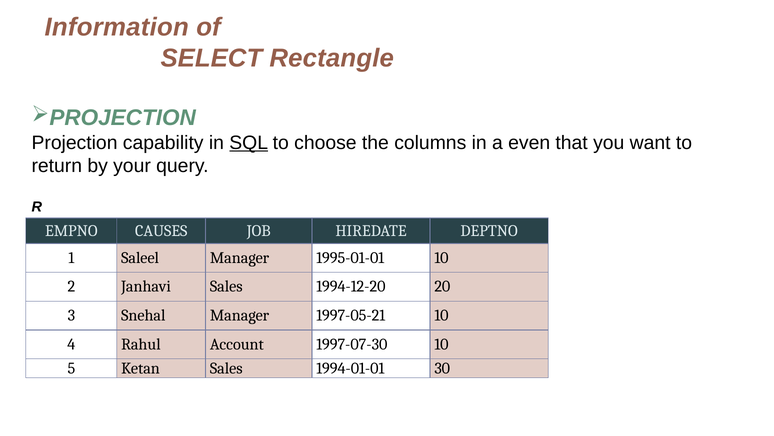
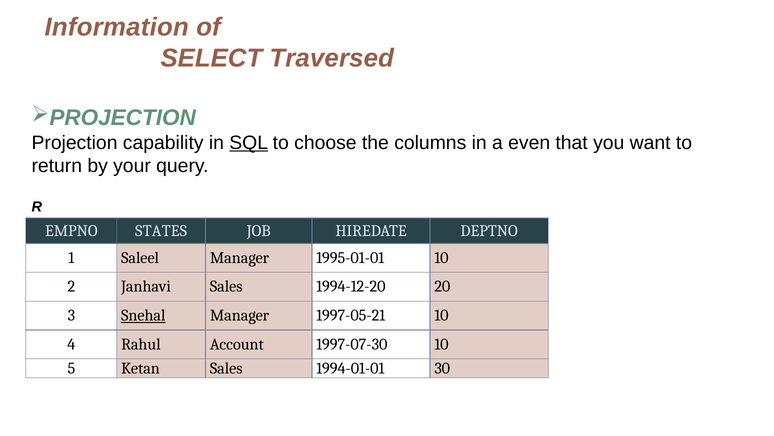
Rectangle: Rectangle -> Traversed (332, 58)
CAUSES: CAUSES -> STATES (161, 230)
Snehal underline: none -> present (143, 315)
